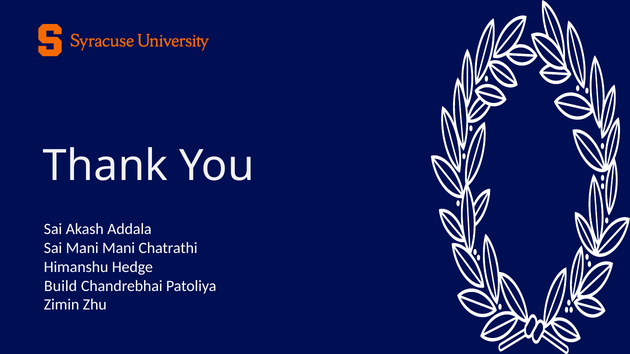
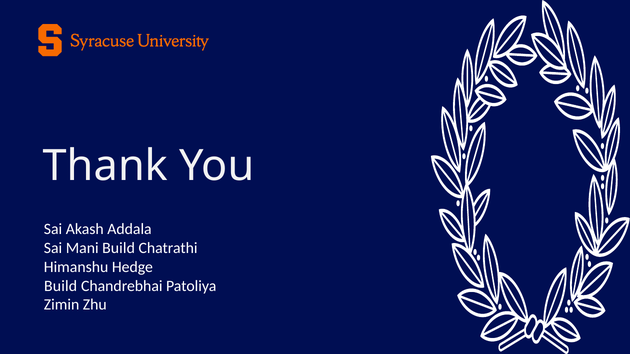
Mani Mani: Mani -> Build (119, 248)
